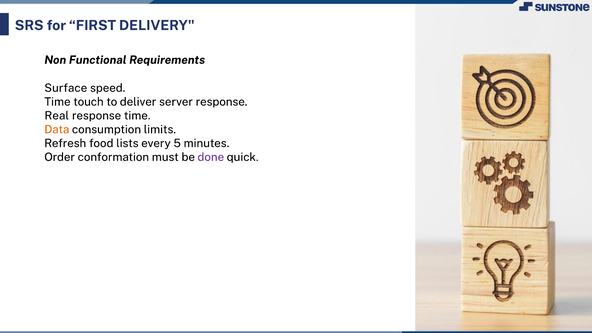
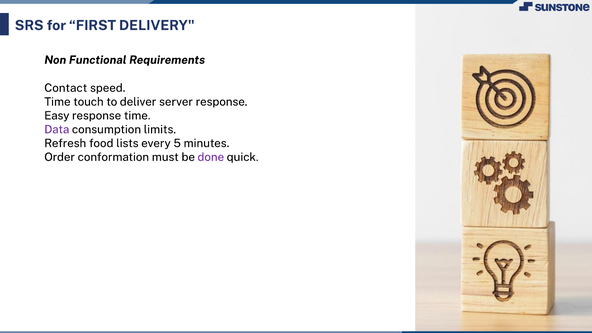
Surface: Surface -> Contact (66, 88)
Real: Real -> Easy (57, 116)
Data colour: orange -> purple (57, 129)
